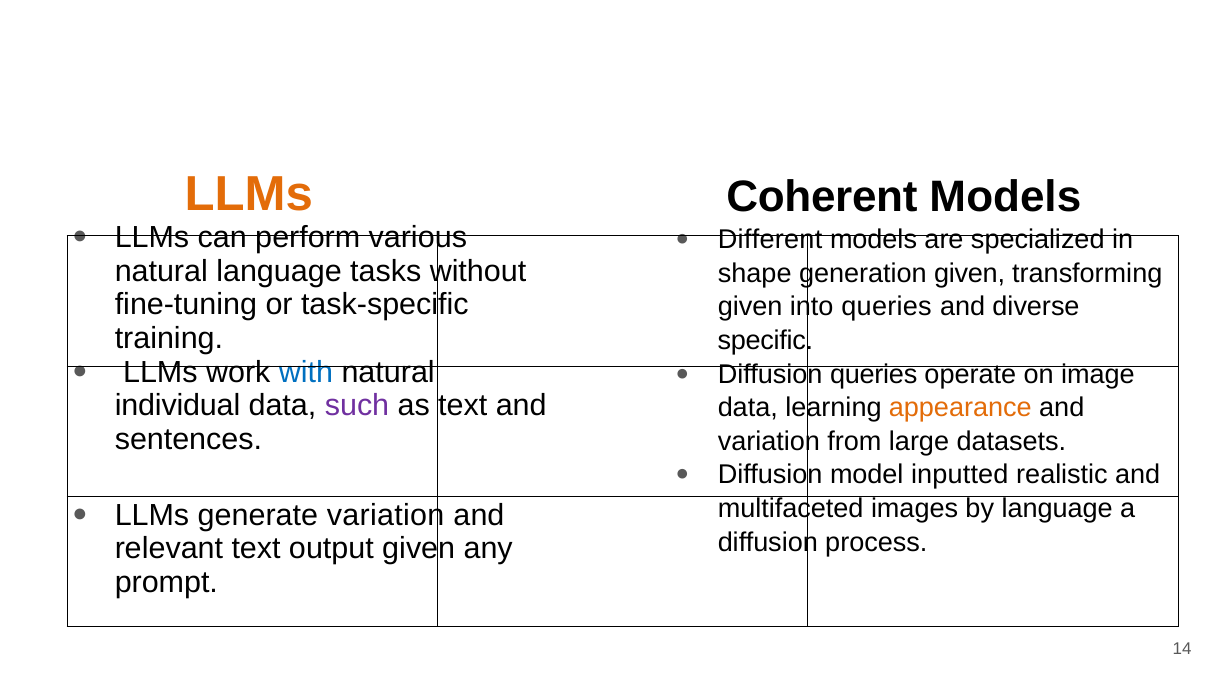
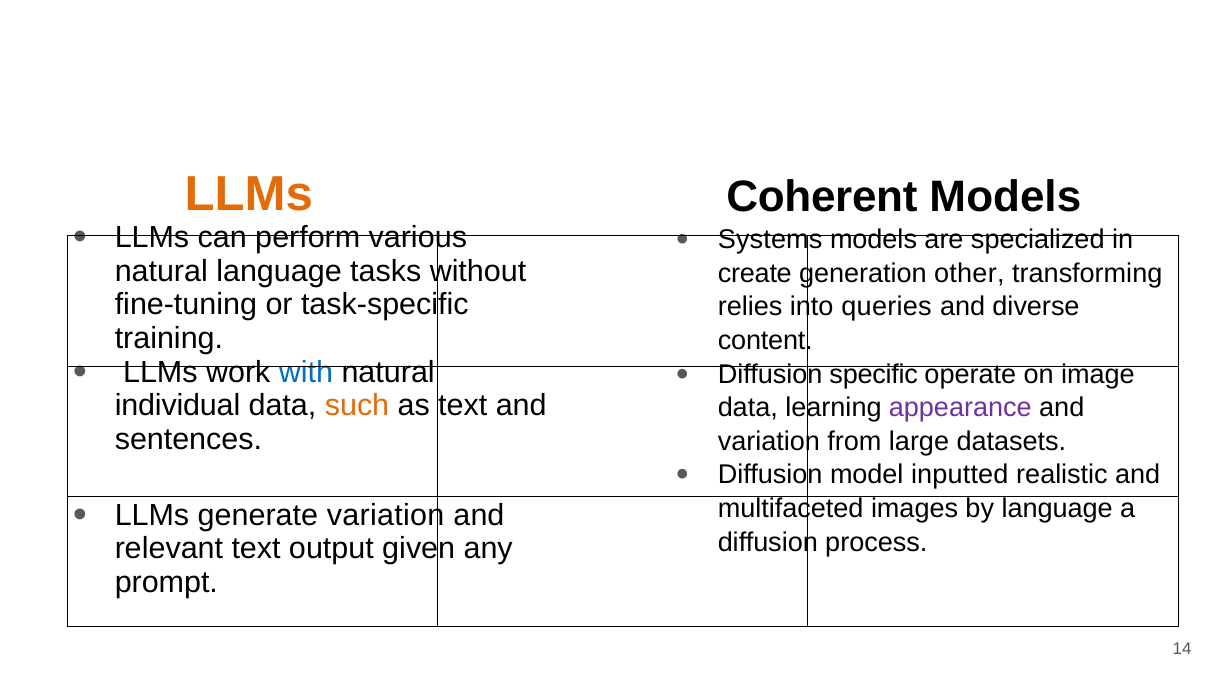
Different: Different -> Systems (770, 240)
shape: shape -> create (755, 273)
generation given: given -> other (969, 273)
given: given -> relies (750, 307)
specific: specific -> content (765, 341)
Diffusion queries: queries -> specific (874, 374)
such colour: purple -> orange (357, 406)
appearance colour: orange -> purple (960, 408)
